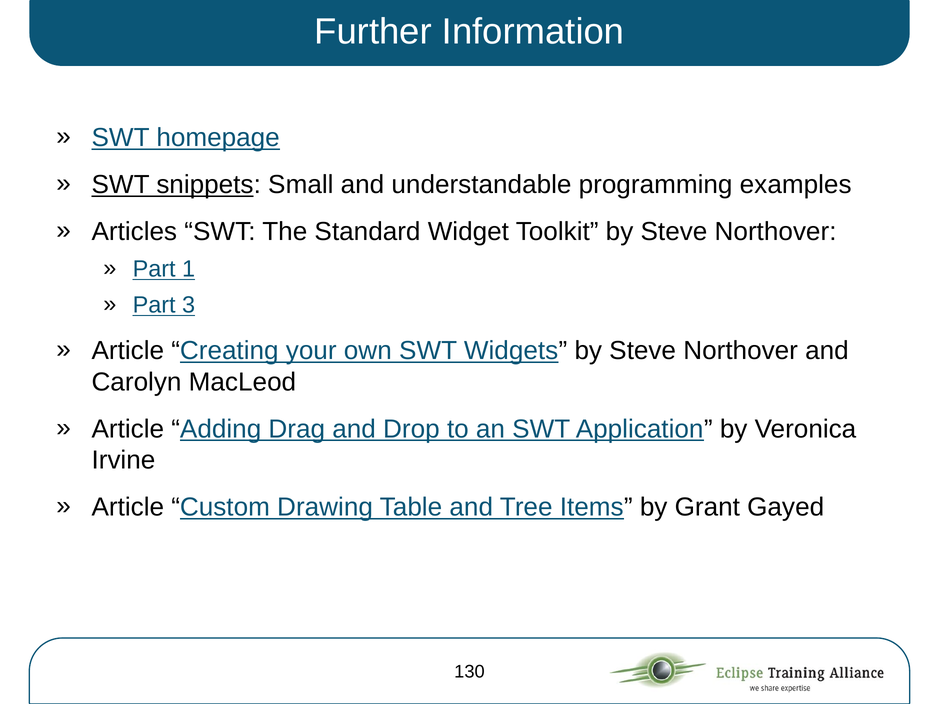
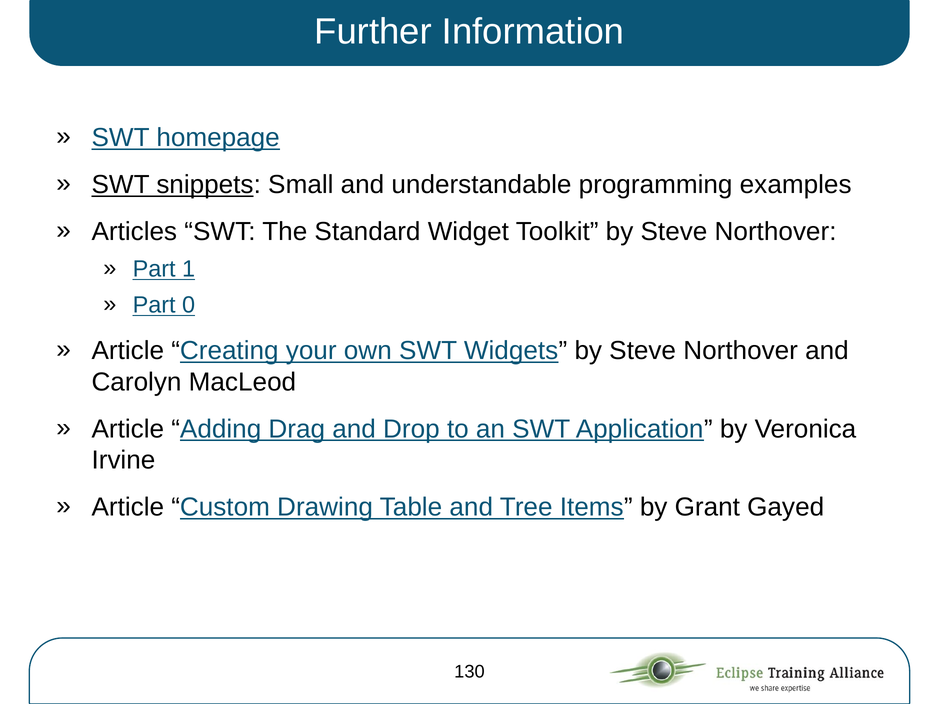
3: 3 -> 0 (189, 305)
